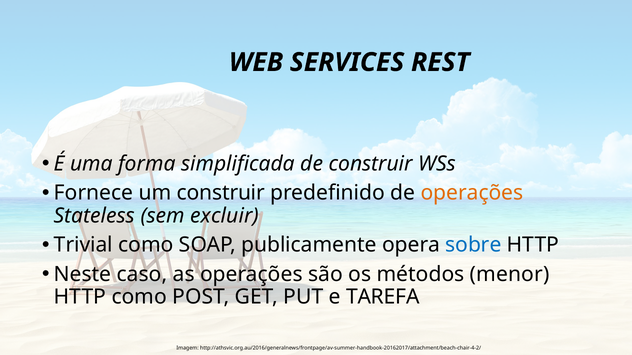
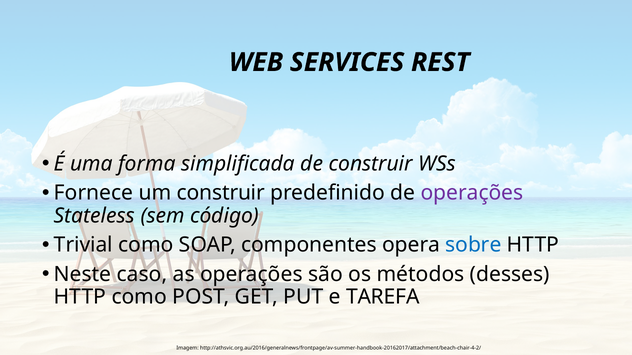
operações colour: orange -> purple (472, 193)
excluir: excluir -> código (225, 216)
publicamente: publicamente -> componentes (309, 245)
menor: menor -> desses (510, 275)
